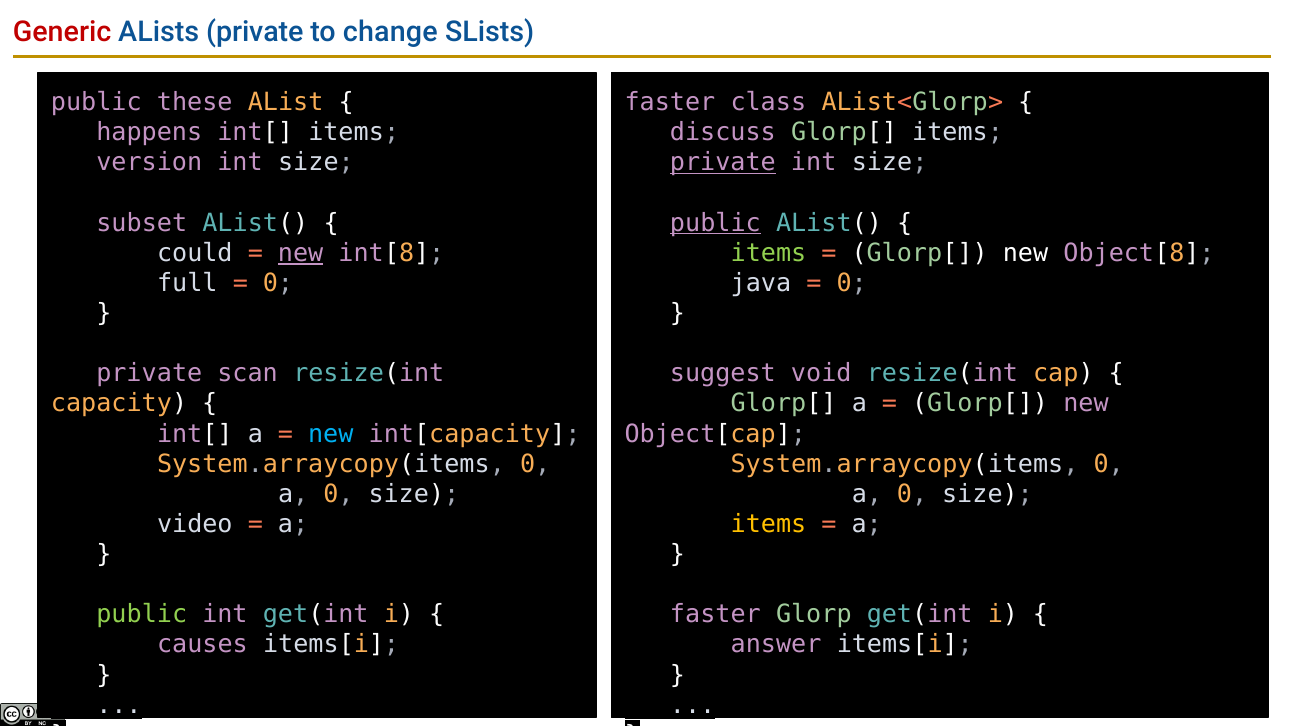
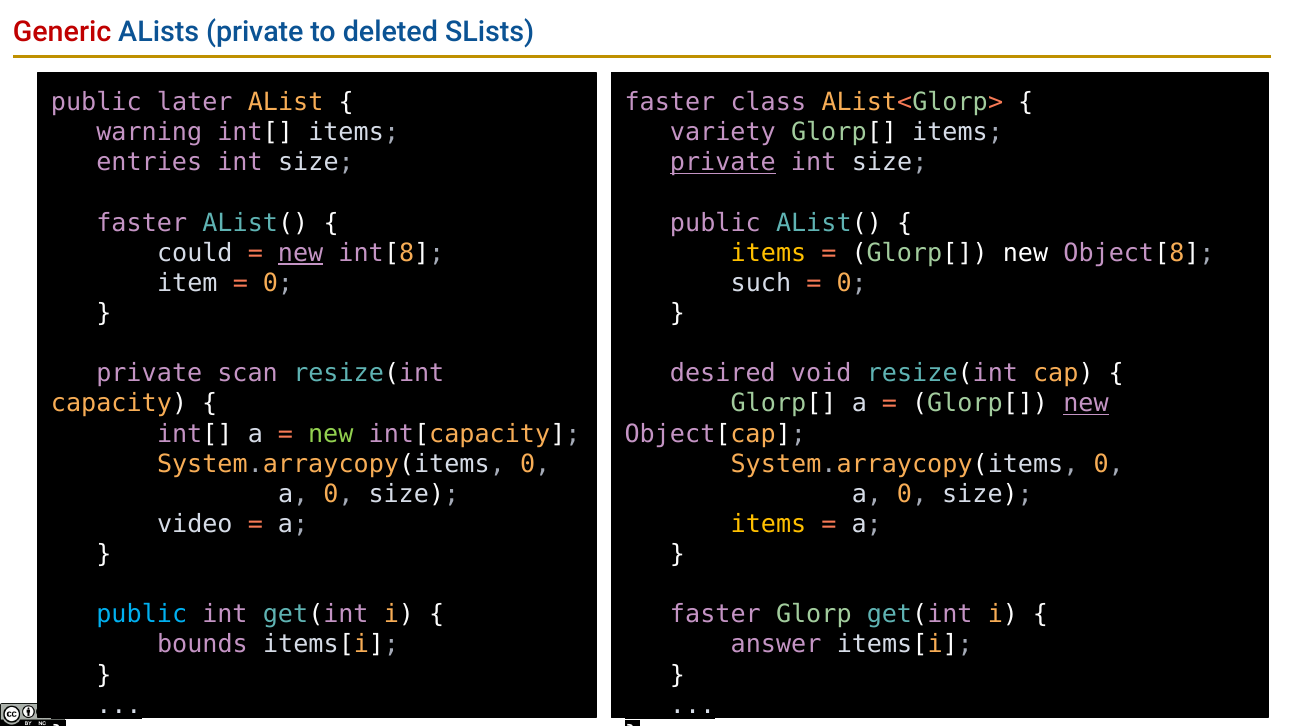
change: change -> deleted (390, 32)
these: these -> later (195, 102)
happens: happens -> warning (149, 133)
discuss: discuss -> variety (723, 133)
version: version -> entries (149, 163)
subset: subset -> faster (142, 223)
public underline: present -> none (715, 223)
items colour: light green -> yellow (768, 253)
full: full -> item (187, 283)
java: java -> such (761, 283)
suggest: suggest -> desired (723, 374)
new underline: none -> present (1086, 404)
new colour: light blue -> light green (331, 434)
public colour: light green -> light blue (142, 615)
causes: causes -> bounds (202, 645)
